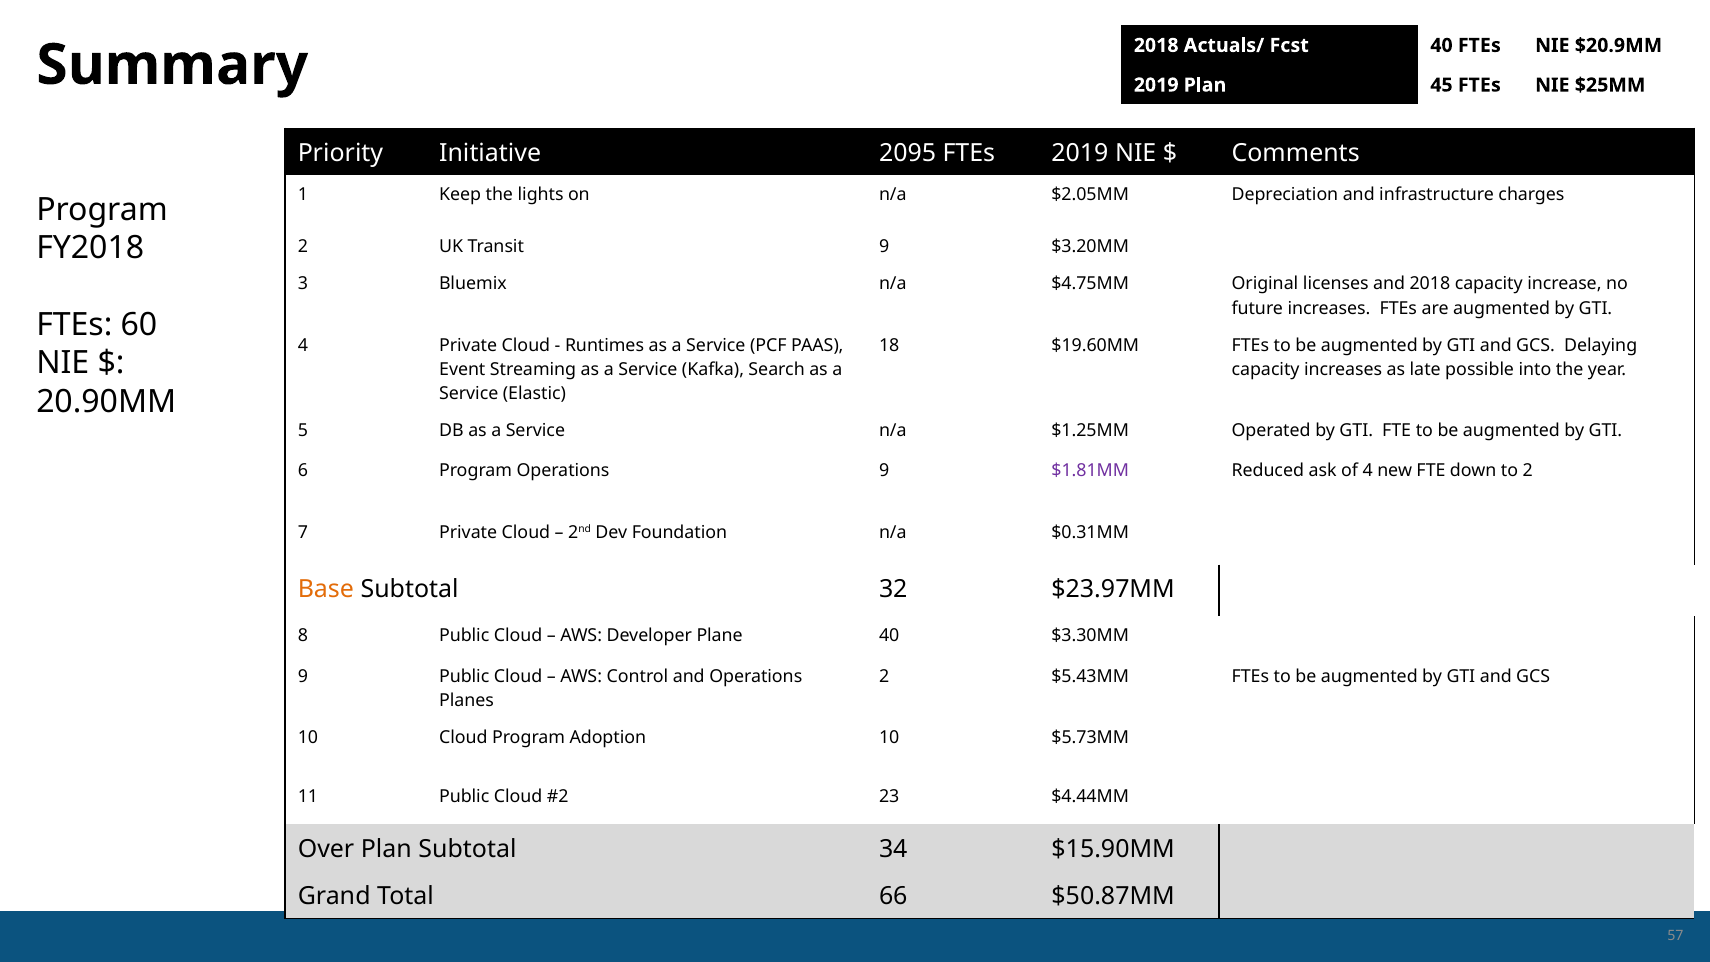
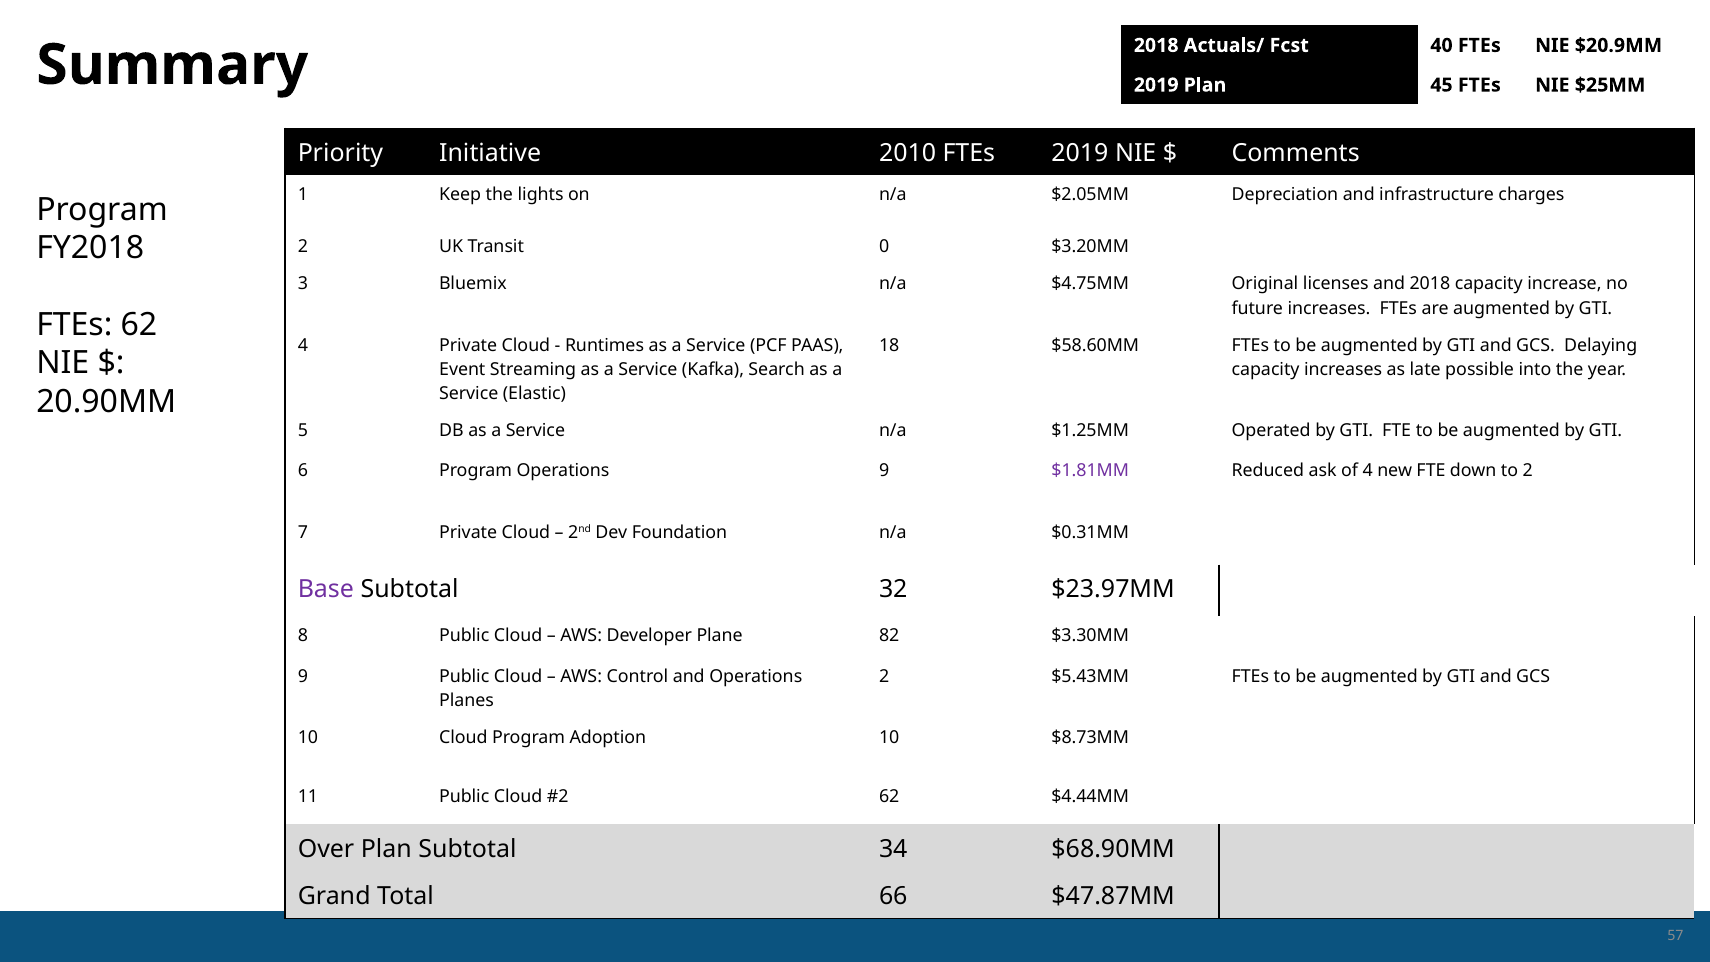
2095: 2095 -> 2010 (908, 153)
Transit 9: 9 -> 0 (884, 247)
FTEs 60: 60 -> 62 (139, 325)
$19.60MM: $19.60MM -> $58.60MM (1095, 345)
Base colour: orange -> purple (326, 589)
Plane 40: 40 -> 82 (889, 636)
$5.73MM: $5.73MM -> $8.73MM (1090, 738)
23: 23 -> 62 (889, 796)
$15.90MM: $15.90MM -> $68.90MM (1113, 849)
$50.87MM: $50.87MM -> $47.87MM (1113, 896)
